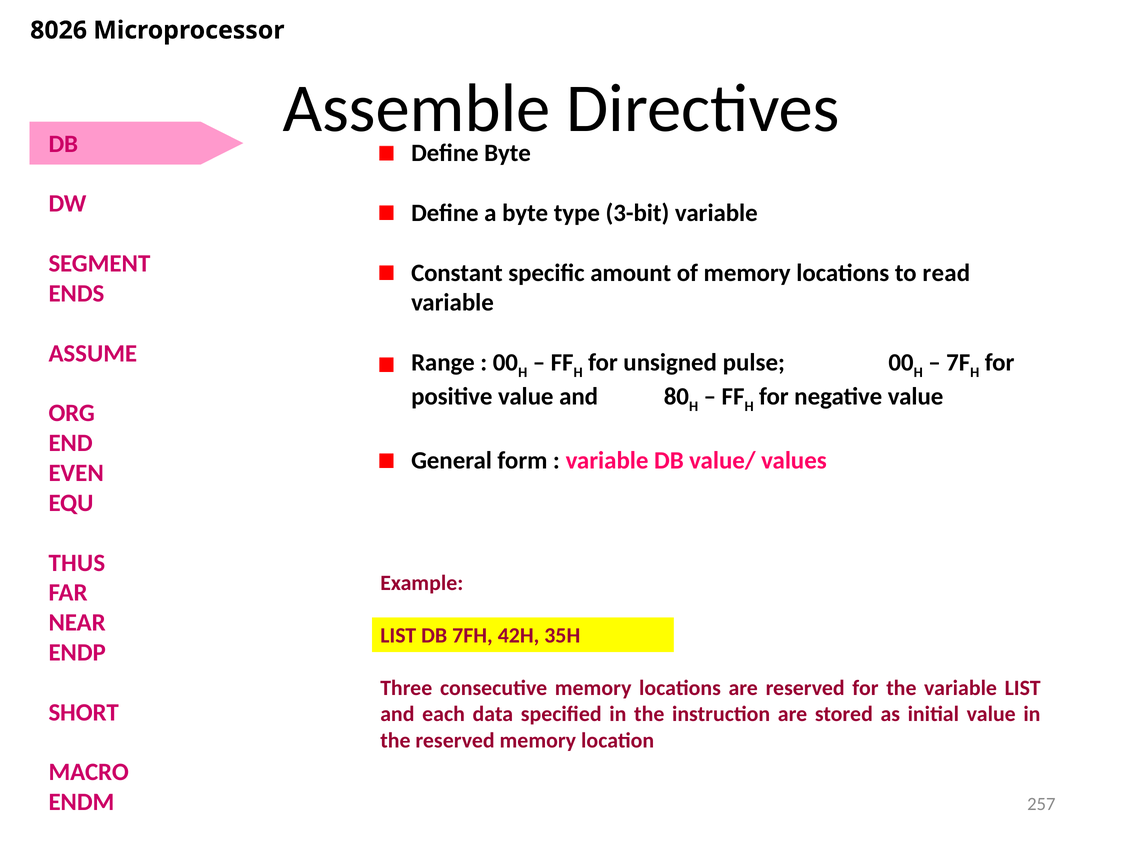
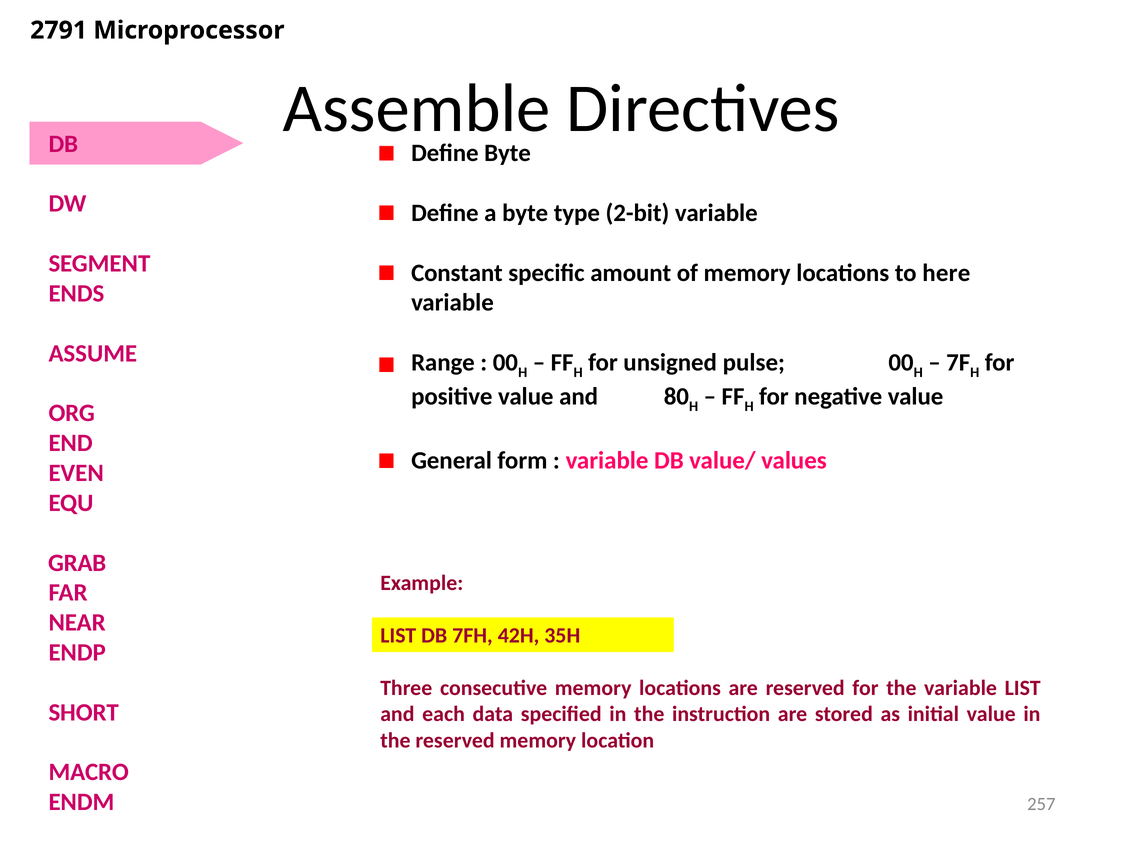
8026: 8026 -> 2791 (59, 30)
3-bit: 3-bit -> 2-bit (637, 213)
read: read -> here (946, 273)
THUS: THUS -> GRAB (77, 563)
